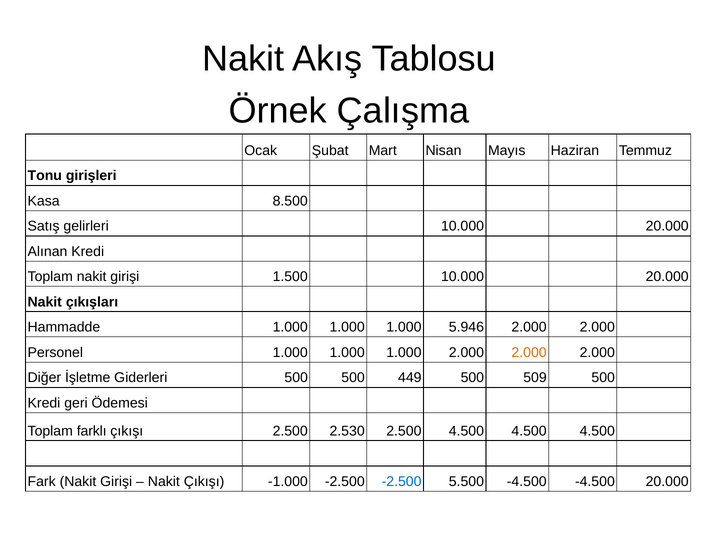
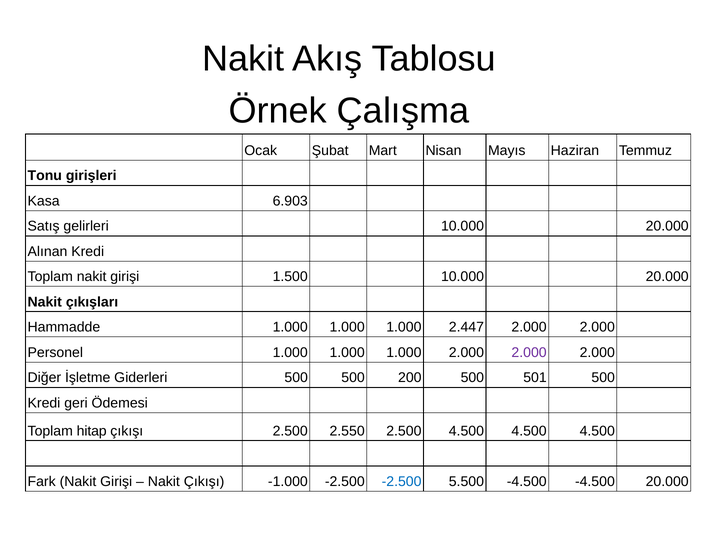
8.500: 8.500 -> 6.903 (290, 201)
5.946: 5.946 -> 2.447 (466, 327)
2.000 colour: orange -> purple (529, 353)
449: 449 -> 200 (410, 378)
509: 509 -> 501 (535, 378)
farklı: farklı -> hitap (92, 431)
2.530: 2.530 -> 2.550 (347, 431)
